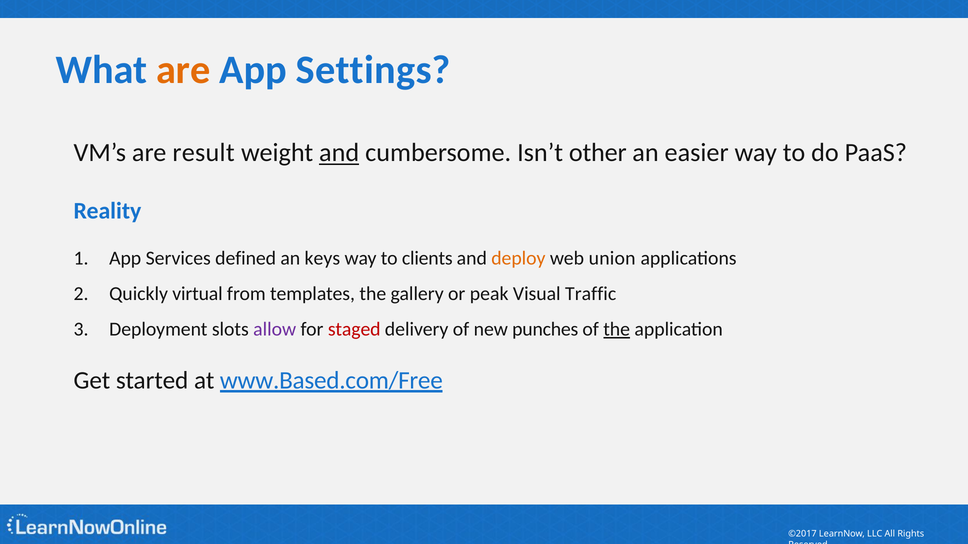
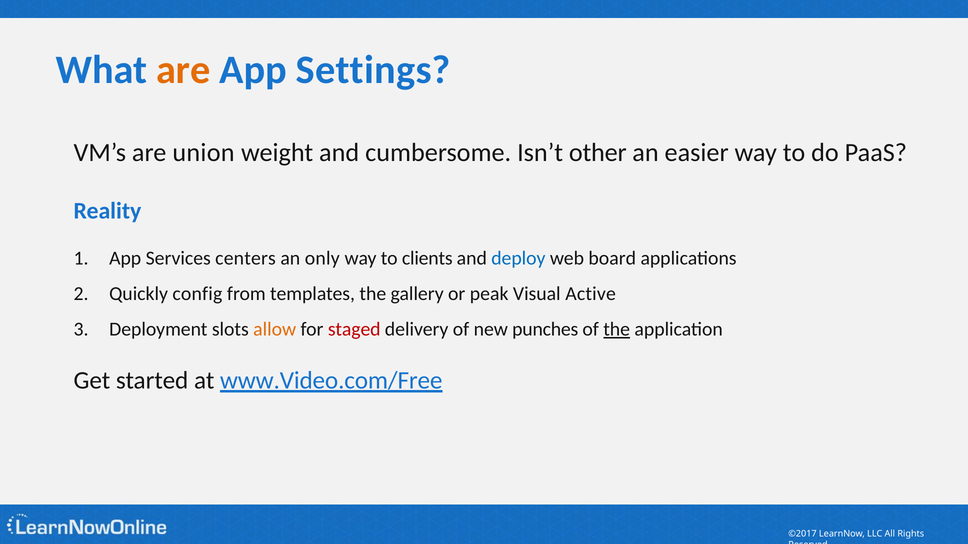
result: result -> union (204, 153)
and underline: present -> none (339, 153)
defined: defined -> centers (246, 259)
keys: keys -> only (322, 259)
deploy colour: orange -> blue (518, 259)
union: union -> board (612, 259)
virtual: virtual -> config (197, 294)
Traffic: Traffic -> Active (591, 294)
allow colour: purple -> orange (275, 330)
www.Based.com/Free: www.Based.com/Free -> www.Video.com/Free (331, 381)
